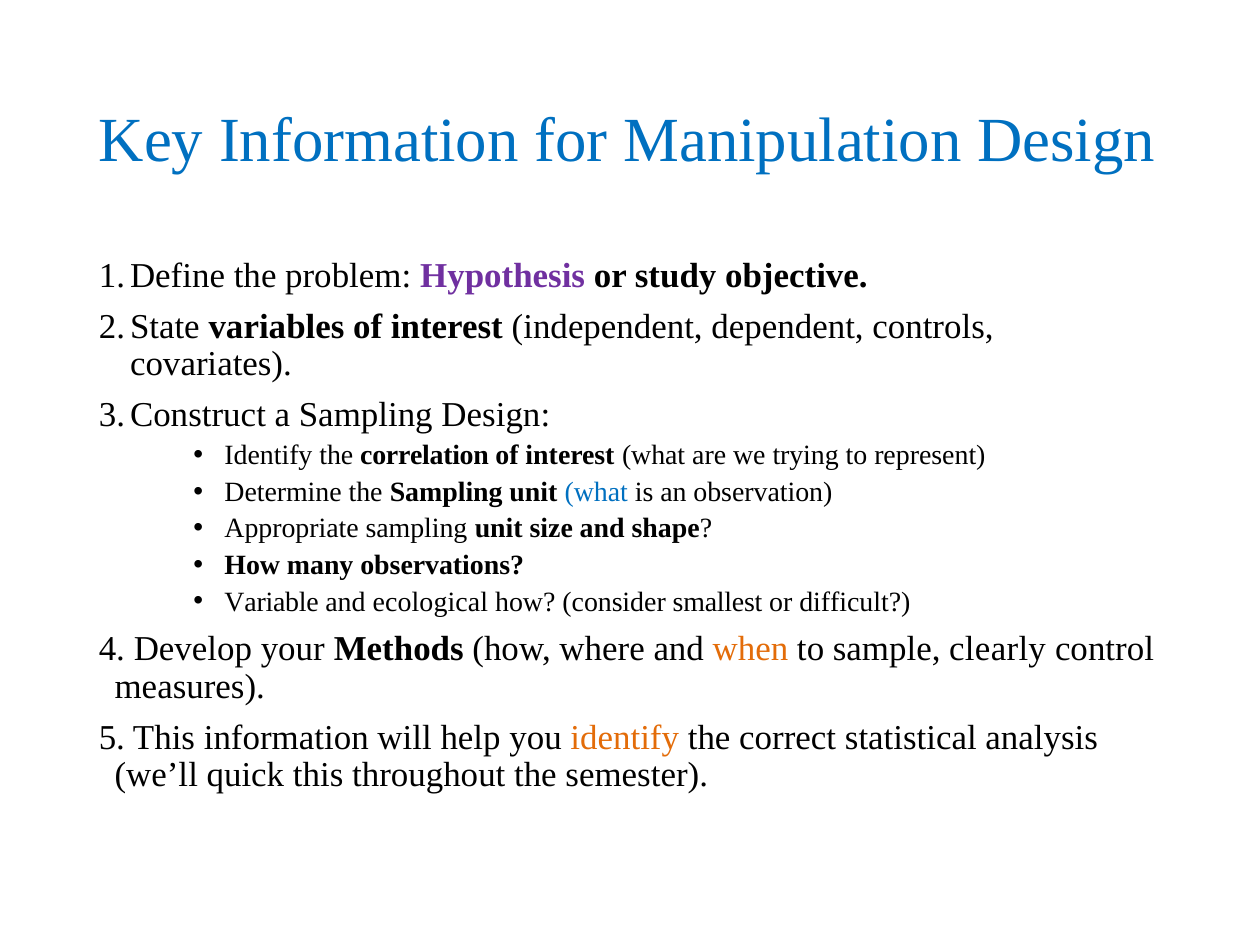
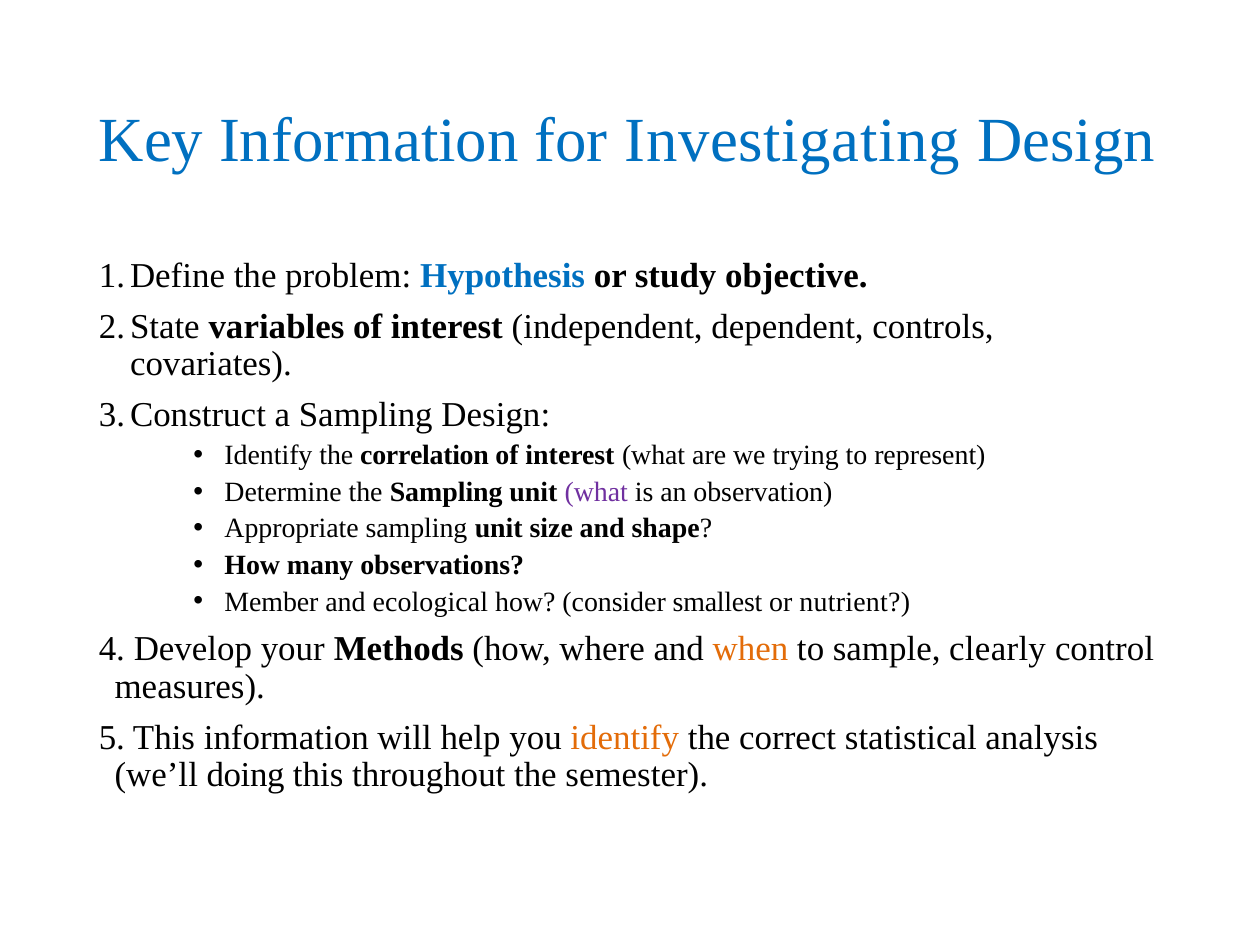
Manipulation: Manipulation -> Investigating (792, 141)
Hypothesis colour: purple -> blue (503, 276)
what colour: blue -> purple (596, 492)
Variable: Variable -> Member (272, 602)
difficult: difficult -> nutrient (855, 602)
quick: quick -> doing (246, 775)
